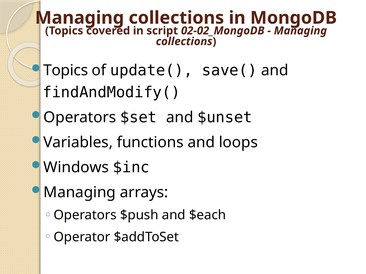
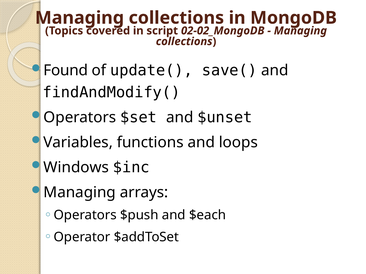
Topics: Topics -> Found (66, 71)
